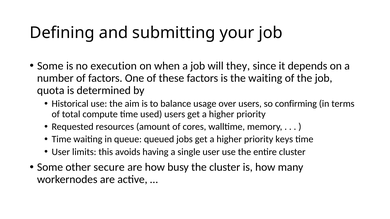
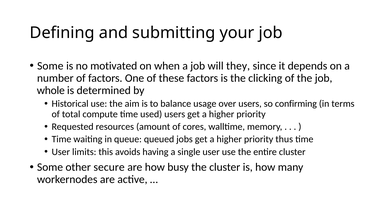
execution: execution -> motivated (114, 66)
the waiting: waiting -> clicking (265, 78)
quota: quota -> whole (51, 90)
keys: keys -> thus (284, 140)
